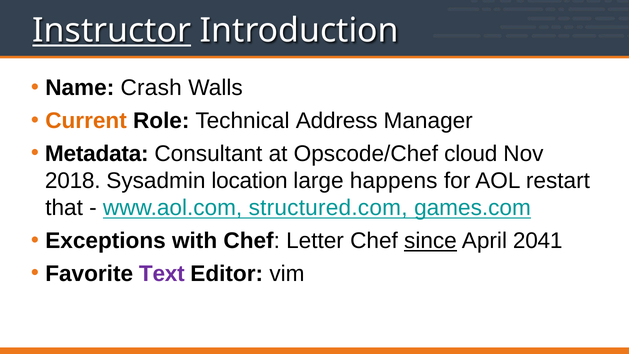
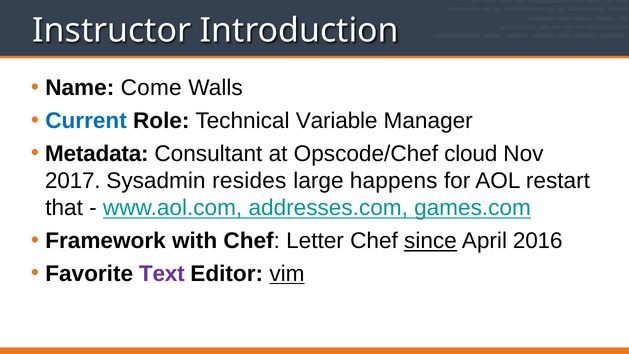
Instructor underline: present -> none (112, 31)
Crash: Crash -> Come (151, 88)
Current colour: orange -> blue (86, 121)
Address: Address -> Variable (337, 121)
2018: 2018 -> 2017 (73, 181)
location: location -> resides (249, 181)
structured.com: structured.com -> addresses.com (328, 208)
Exceptions: Exceptions -> Framework (106, 241)
2041: 2041 -> 2016 (538, 241)
vim underline: none -> present (287, 274)
